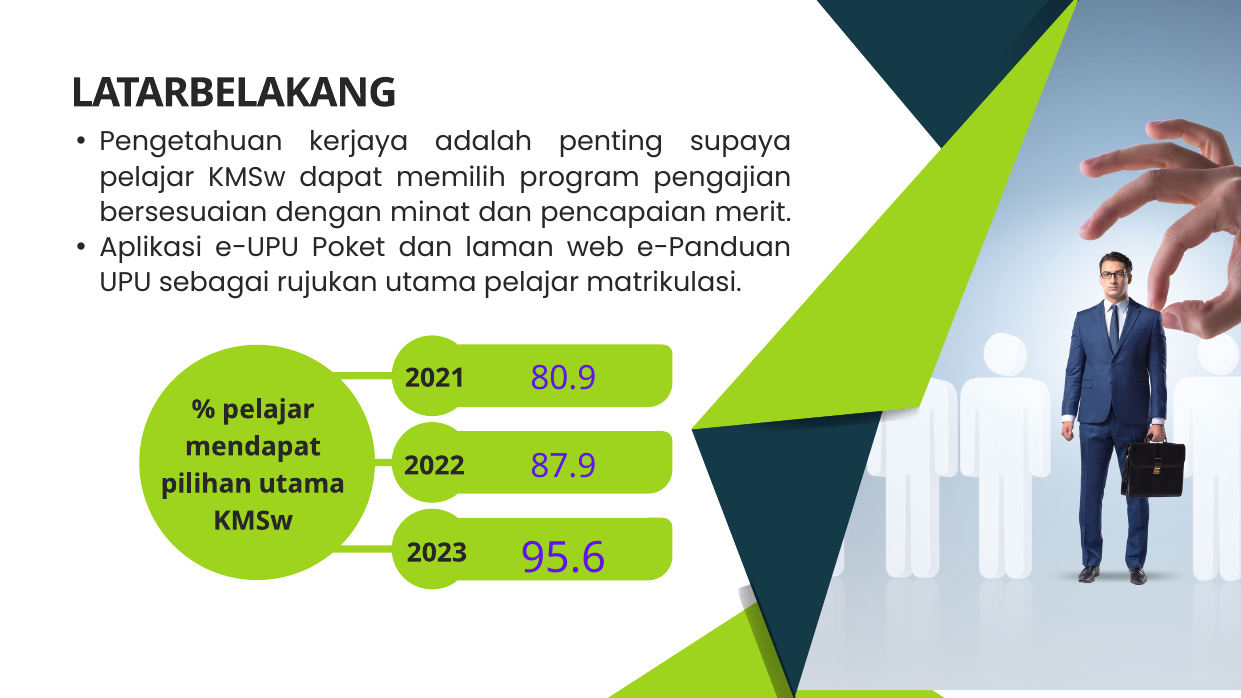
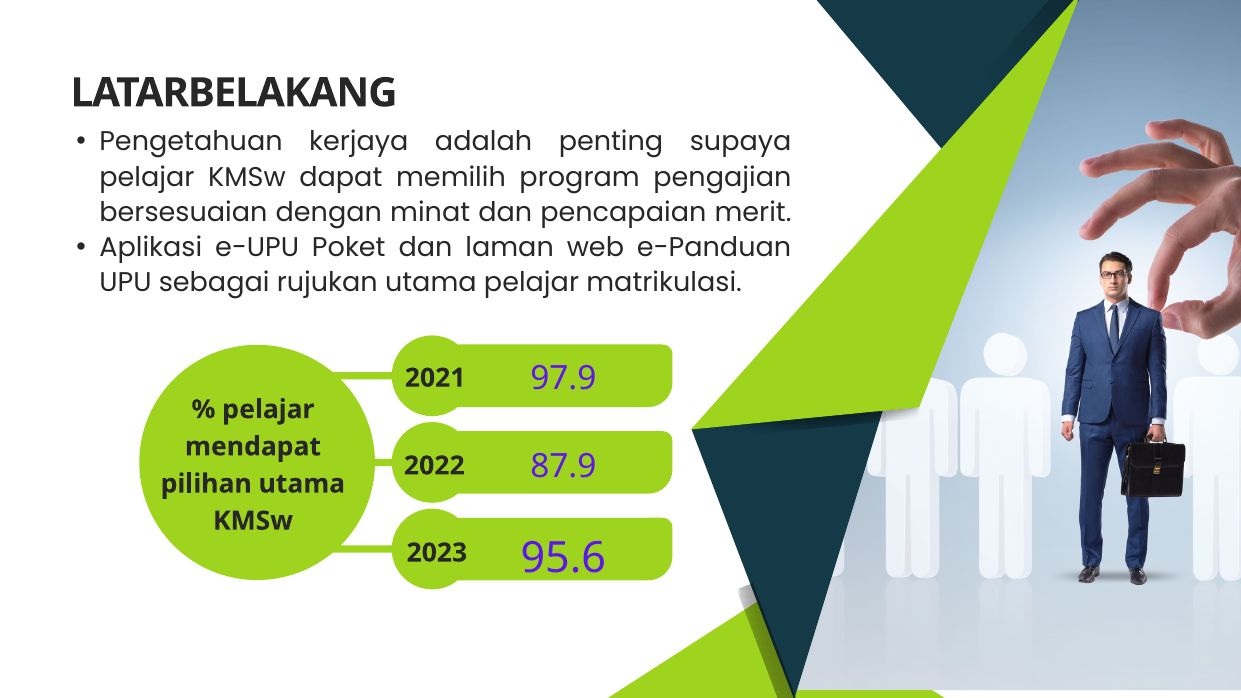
80.9: 80.9 -> 97.9 (563, 379)
